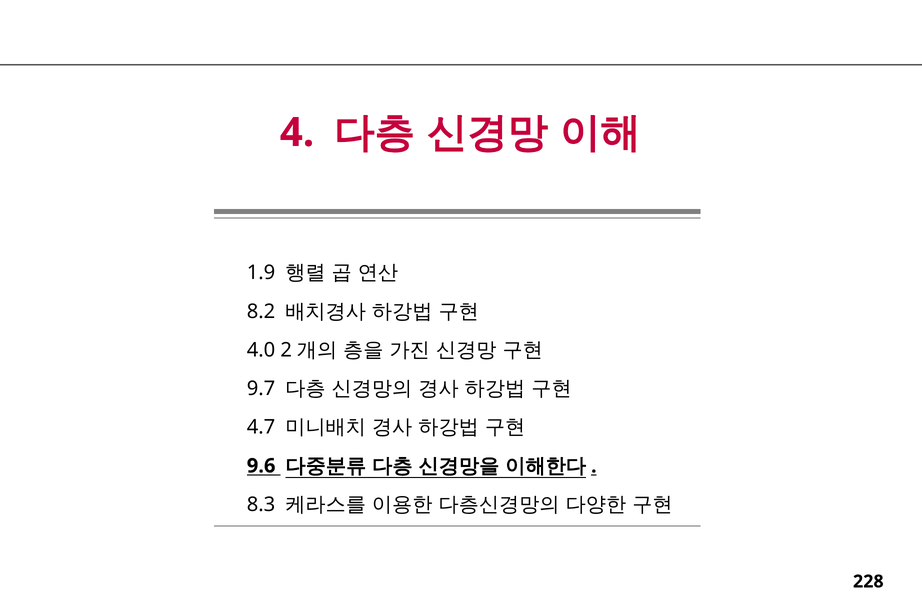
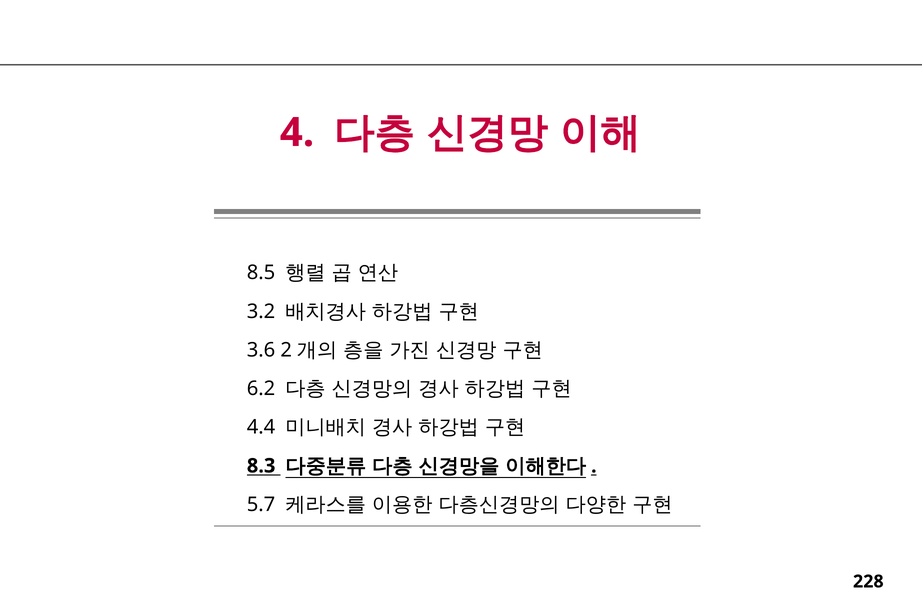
1.9: 1.9 -> 8.5 (261, 273)
8.2: 8.2 -> 3.2 (261, 311)
4.0: 4.0 -> 3.6 (261, 350)
9.7: 9.7 -> 6.2 (261, 388)
4.7: 4.7 -> 4.4 (261, 427)
9.6: 9.6 -> 8.3 (261, 466)
8.3: 8.3 -> 5.7 (261, 504)
